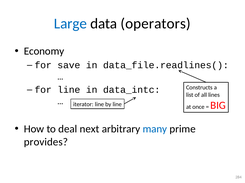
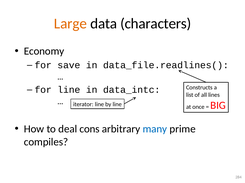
Large colour: blue -> orange (70, 24)
operators: operators -> characters (156, 24)
next: next -> cons (90, 129)
provides: provides -> compiles (46, 143)
